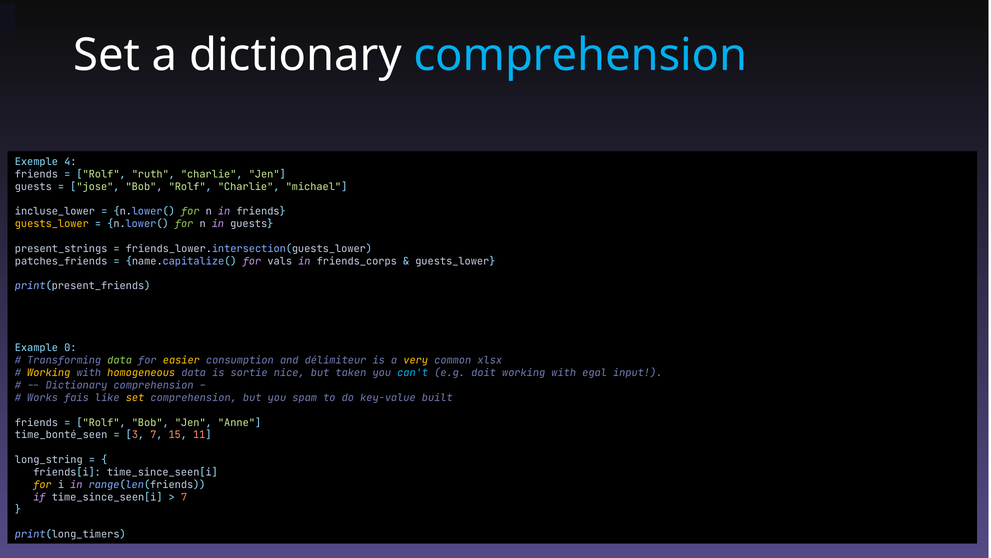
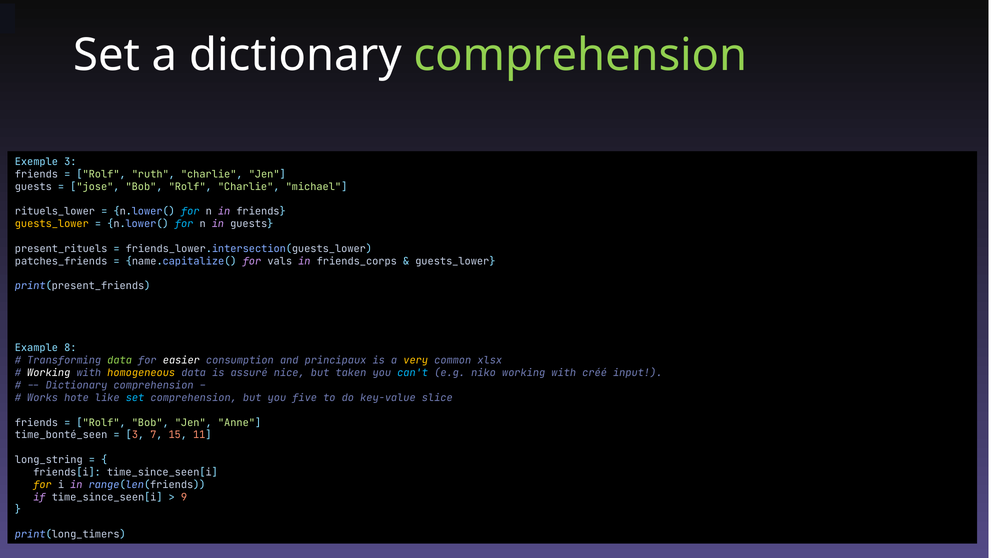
comprehension colour: light blue -> light green (580, 55)
Exemple 4: 4 -> 3 (70, 162)
incluse_lower: incluse_lower -> rituels_lower (55, 211)
for colour: light green -> light blue (190, 211)
for colour: light green -> light blue (184, 224)
present_strings: present_strings -> present_rituels (61, 248)
0: 0 -> 8 (70, 348)
easier colour: yellow -> white (181, 360)
délimiteur: délimiteur -> principaux (336, 360)
Working colour: yellow -> white (49, 373)
sortie: sortie -> assuré (249, 373)
doit: doit -> niko (484, 373)
egal: egal -> créé (595, 373)
fais: fais -> hote (76, 397)
set colour: yellow -> light blue (135, 397)
spam: spam -> five (305, 397)
built: built -> slice (440, 397)
7: 7 -> 9 (184, 497)
